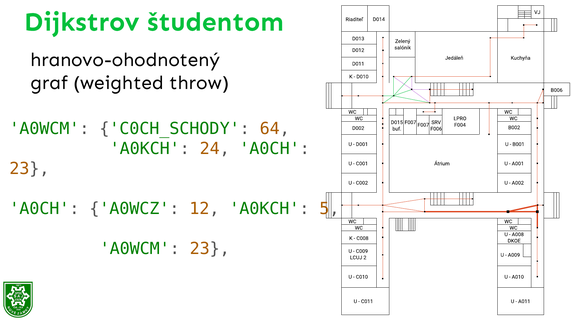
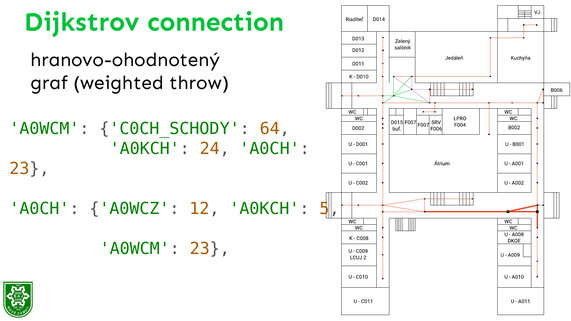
študentom: študentom -> connection (216, 22)
